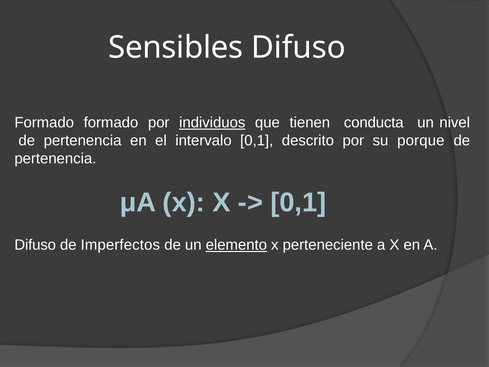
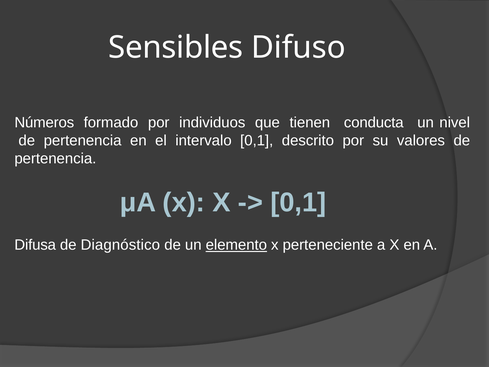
Formado: Formado -> Números (44, 123)
individuos underline: present -> none (212, 123)
porque: porque -> valores (421, 141)
Difuso: Difuso -> Difusa (35, 245)
Imperfectos: Imperfectos -> Diagnóstico (120, 245)
